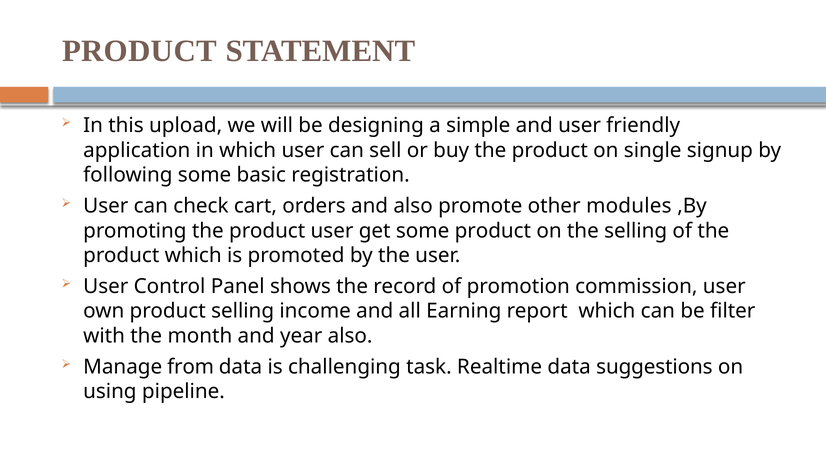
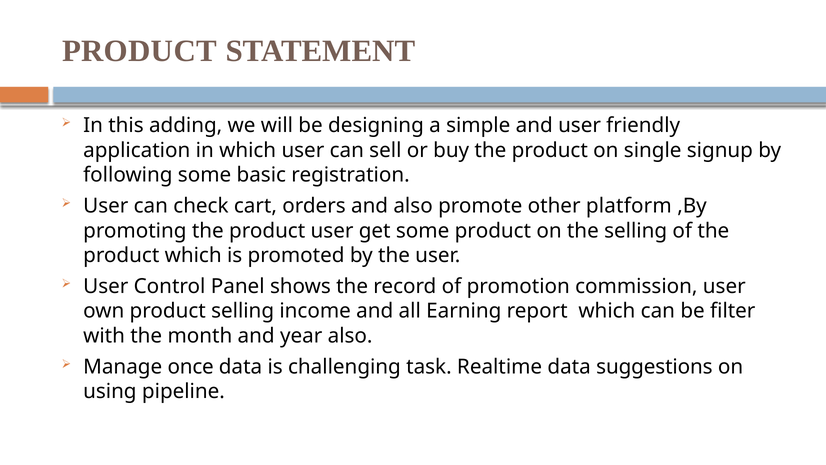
upload: upload -> adding (186, 125)
modules: modules -> platform (629, 206)
from: from -> once (191, 366)
